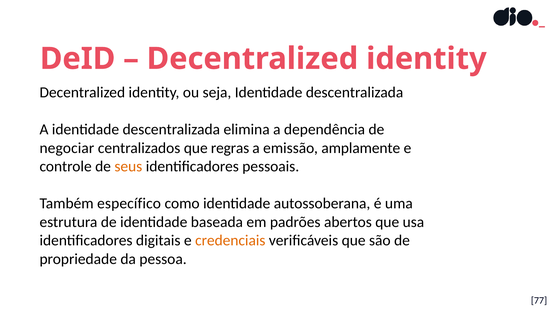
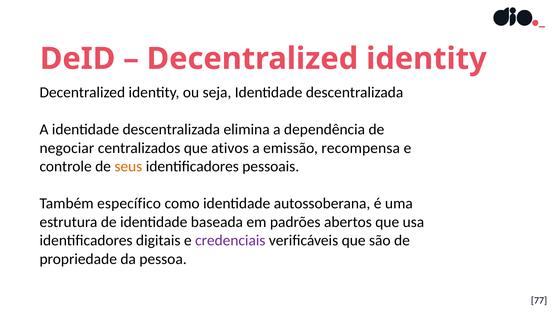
regras: regras -> ativos (230, 148)
amplamente: amplamente -> recompensa (361, 148)
credenciais colour: orange -> purple (230, 241)
